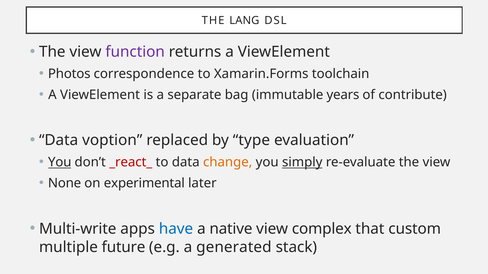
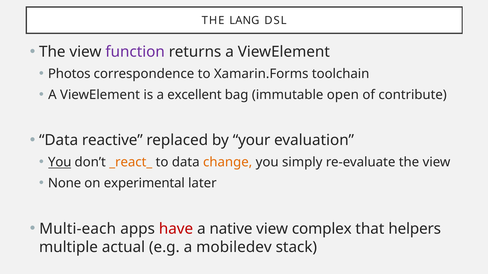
separate: separate -> excellent (194, 95)
years: years -> open (343, 95)
voption: voption -> reactive (112, 141)
type: type -> your (252, 141)
_react_ colour: red -> orange (131, 163)
simply underline: present -> none (302, 163)
Multi-write: Multi-write -> Multi-each (78, 229)
have colour: blue -> red (176, 229)
custom: custom -> helpers (415, 229)
future: future -> actual (123, 248)
generated: generated -> mobiledev (234, 248)
